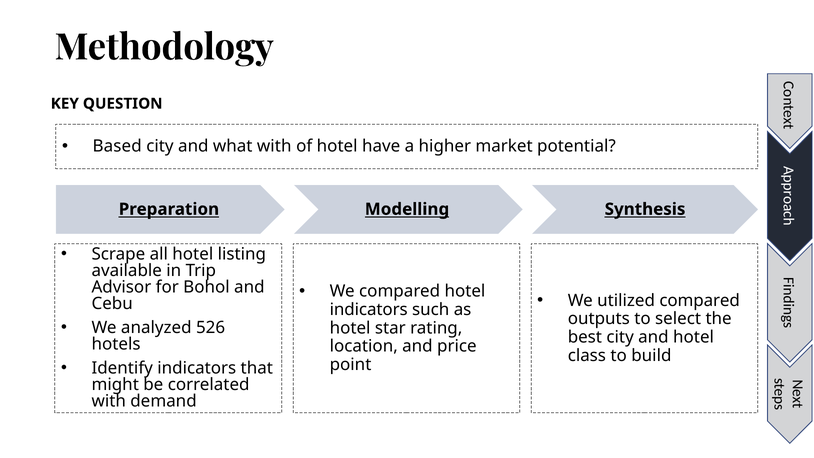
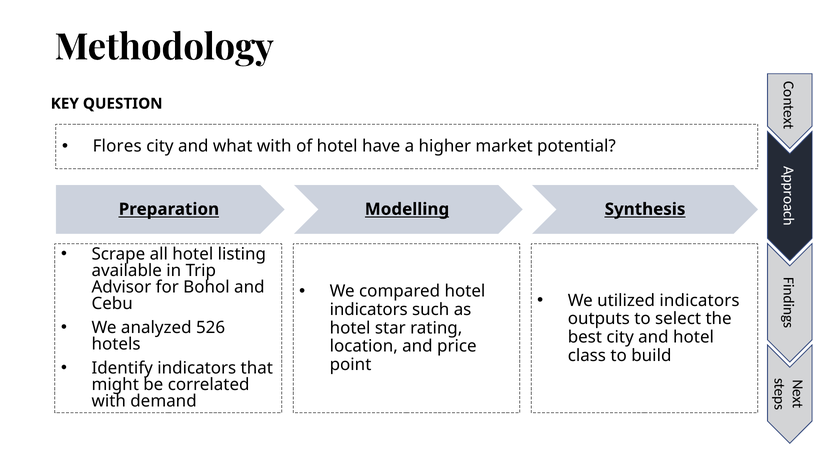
Based: Based -> Flores (117, 146)
utilized compared: compared -> indicators (699, 300)
